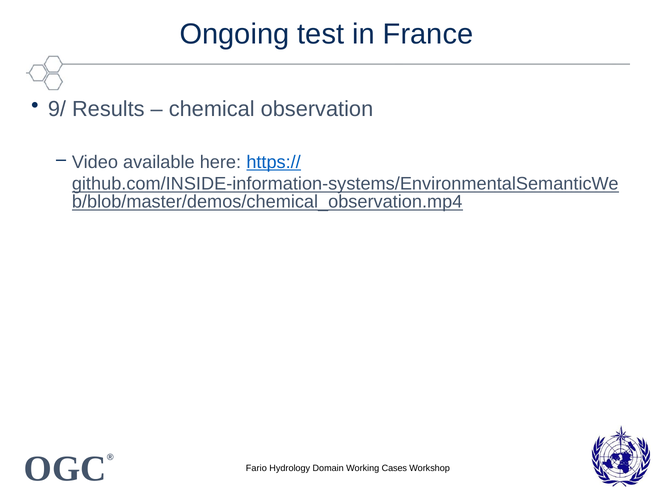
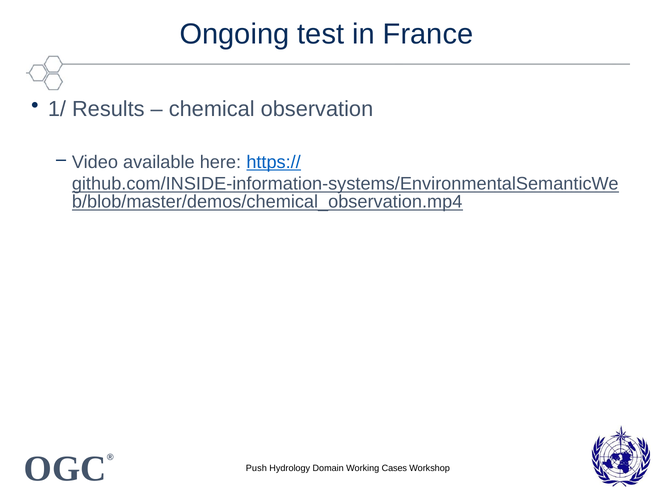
9/: 9/ -> 1/ (57, 109)
Fario: Fario -> Push (256, 468)
